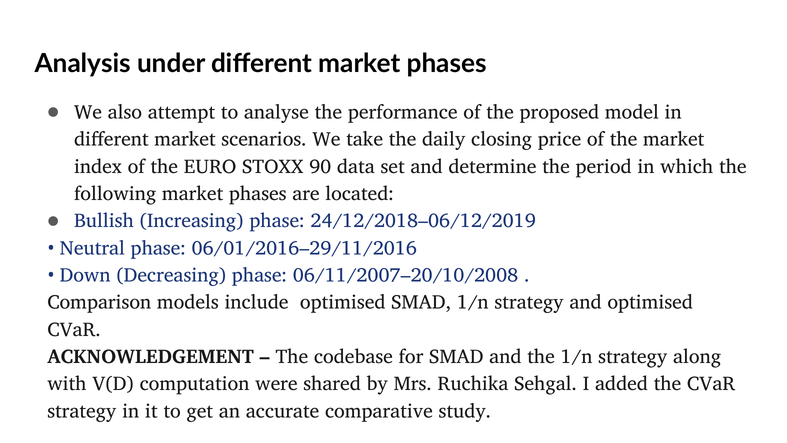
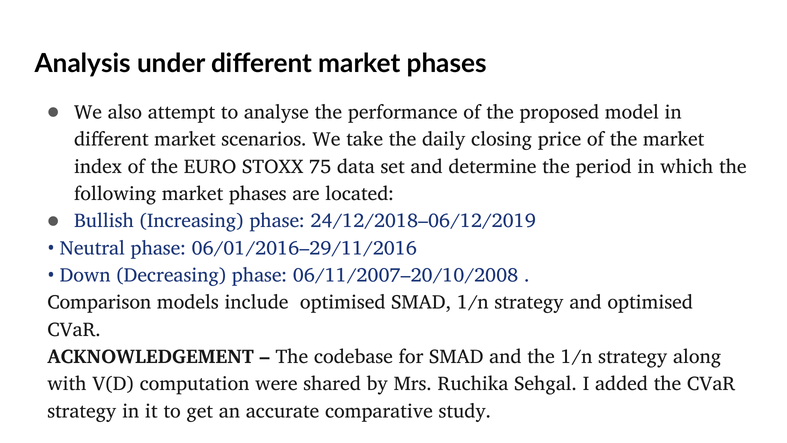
90: 90 -> 75 (320, 166)
